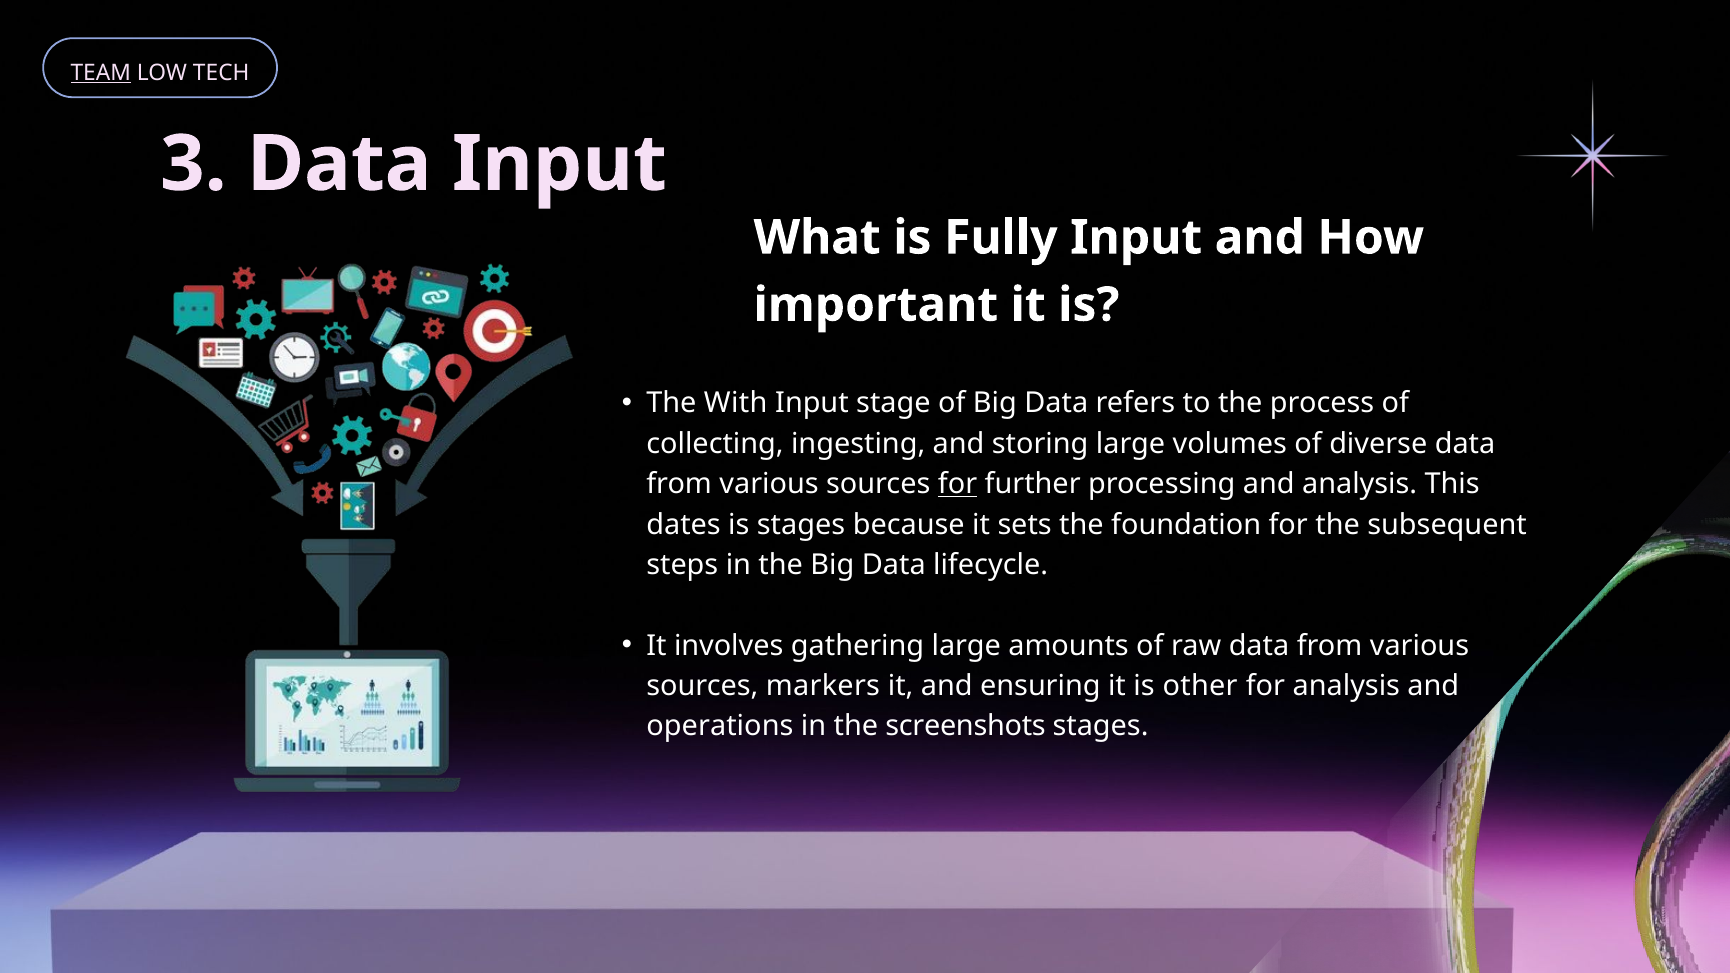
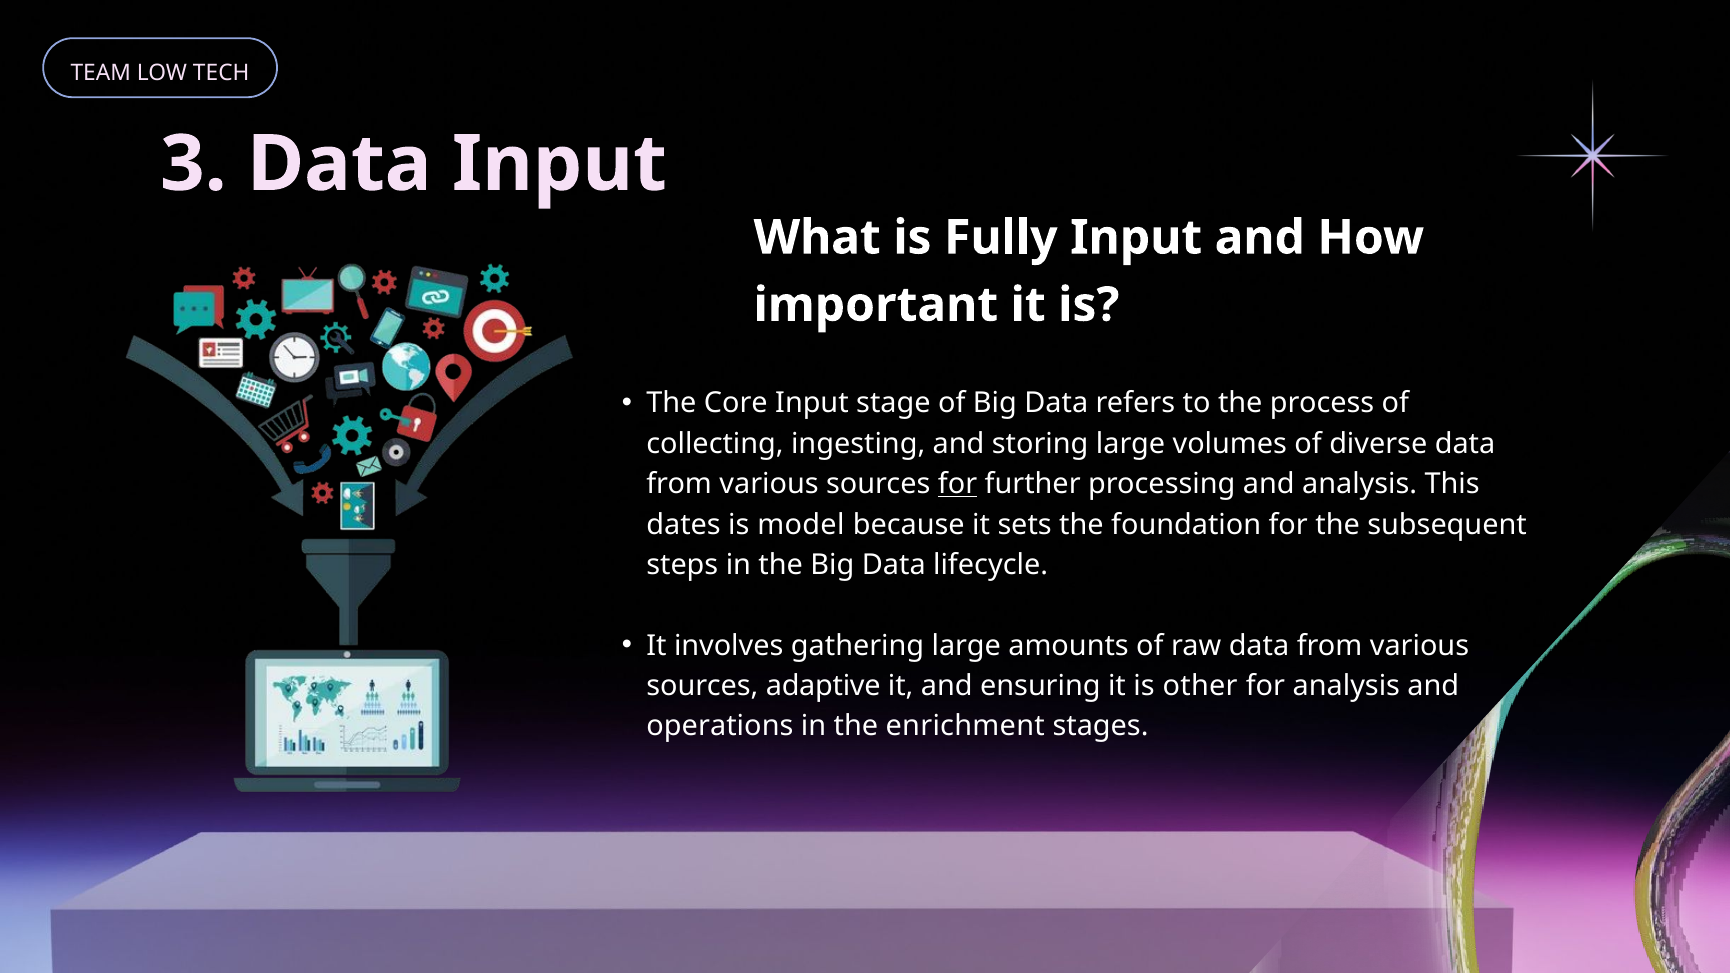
TEAM underline: present -> none (101, 73)
With: With -> Core (736, 404)
is stages: stages -> model (801, 525)
markers: markers -> adaptive (823, 686)
screenshots: screenshots -> enrichment (965, 726)
